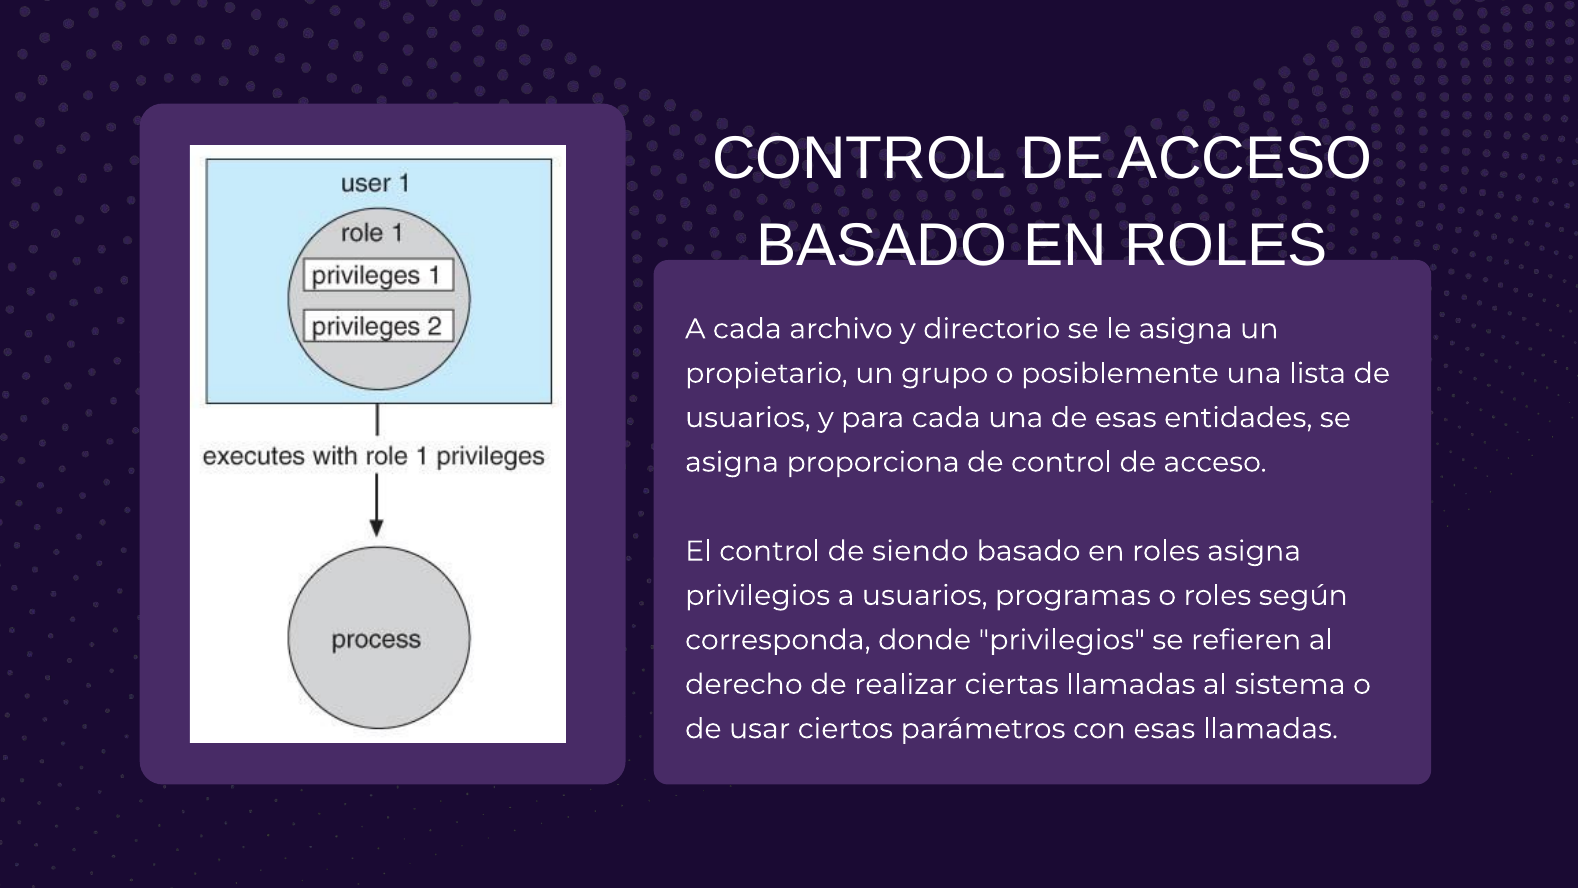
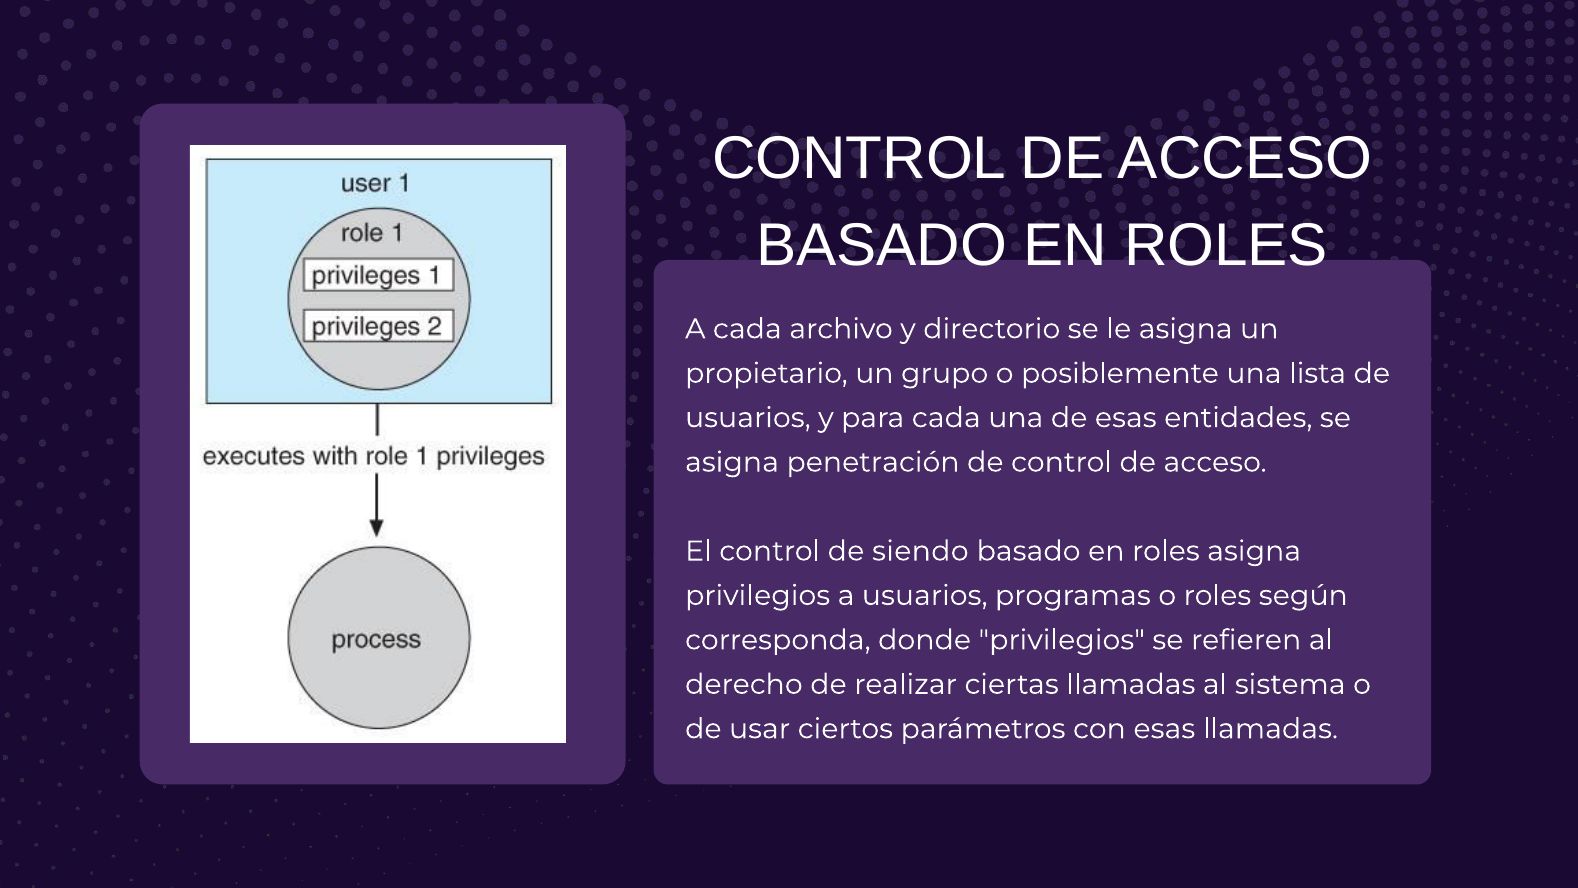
proporciona: proporciona -> penetración (873, 462)
